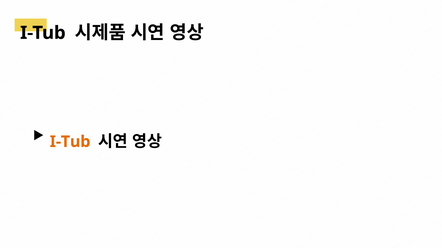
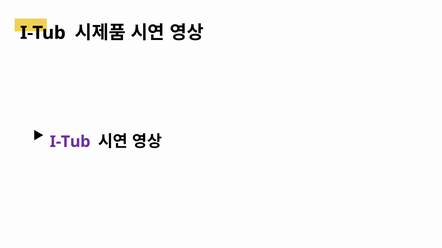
I-Tub colour: orange -> purple (70, 142)
